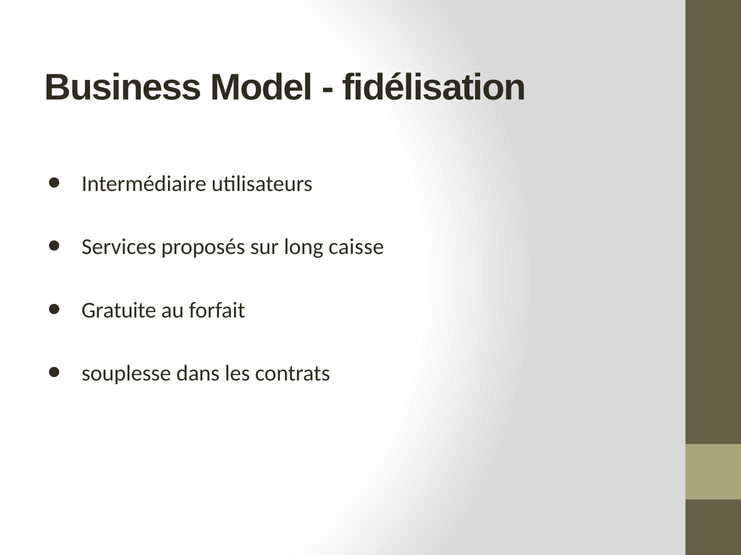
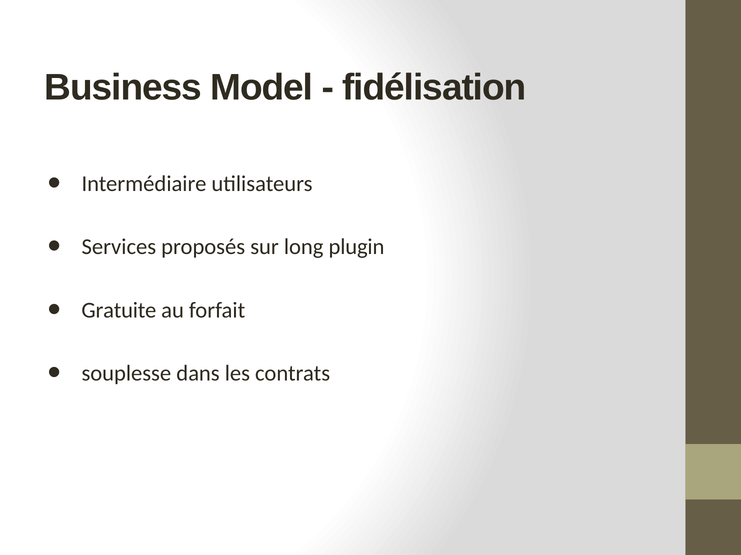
caisse: caisse -> plugin (356, 247)
